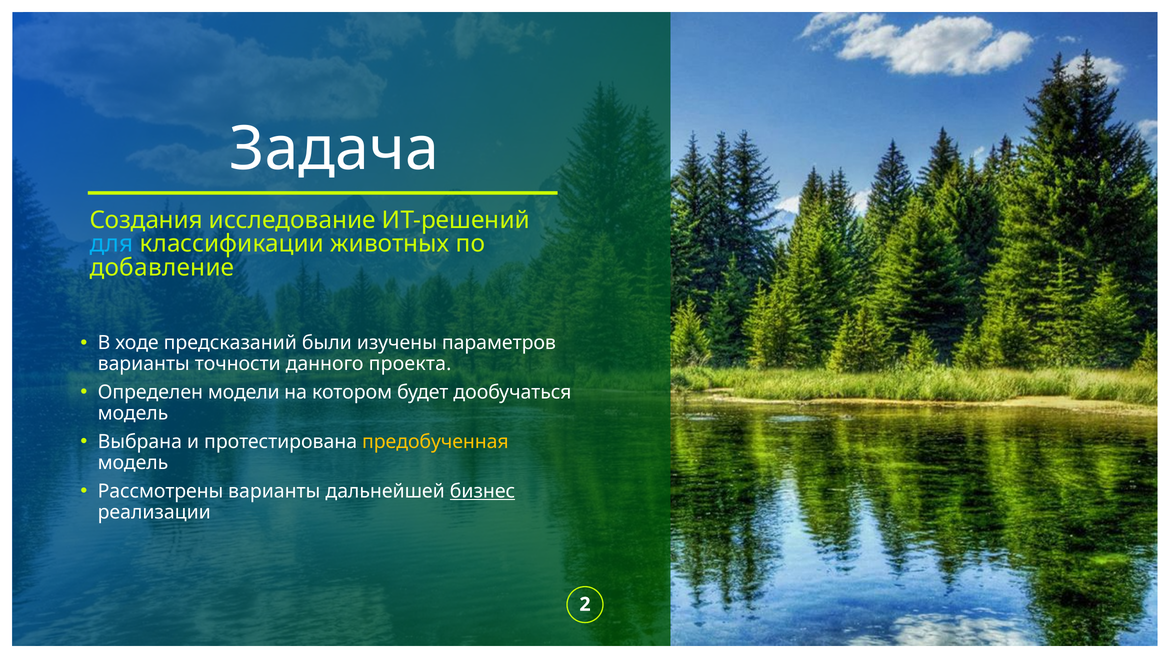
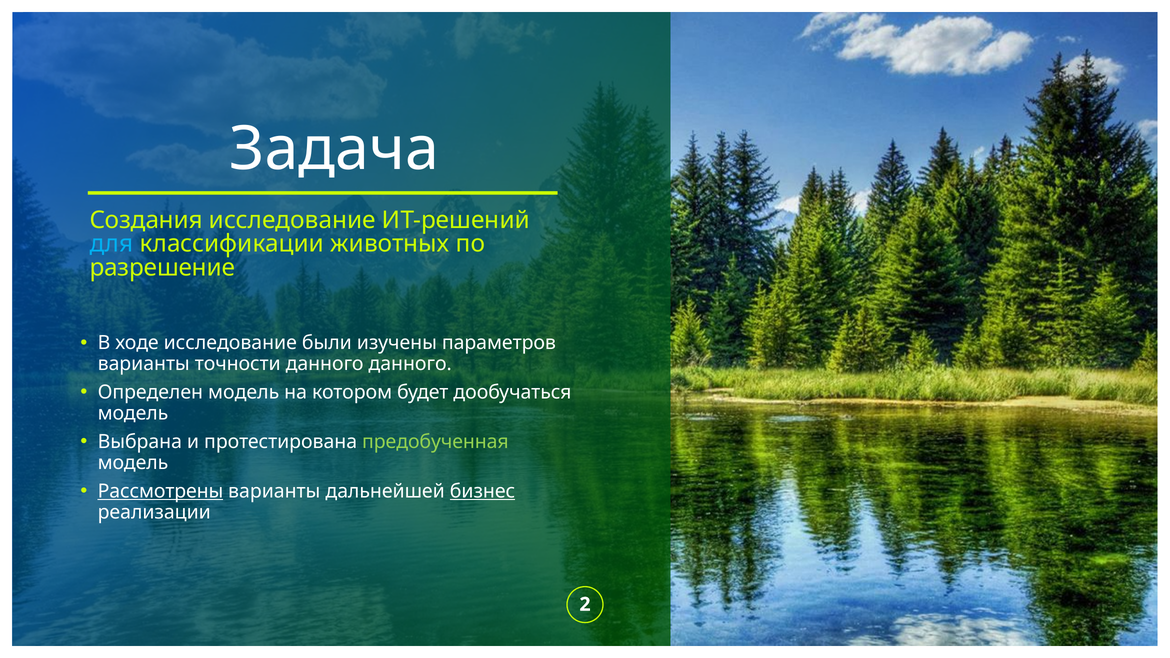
добавление: добавление -> разрешение (162, 268)
ходе предсказаний: предсказаний -> исследование (230, 343)
данного проекта: проекта -> данного (410, 364)
Определен модели: модели -> модель (244, 392)
предобученная colour: yellow -> light green (435, 442)
Рассмотрены underline: none -> present (161, 491)
